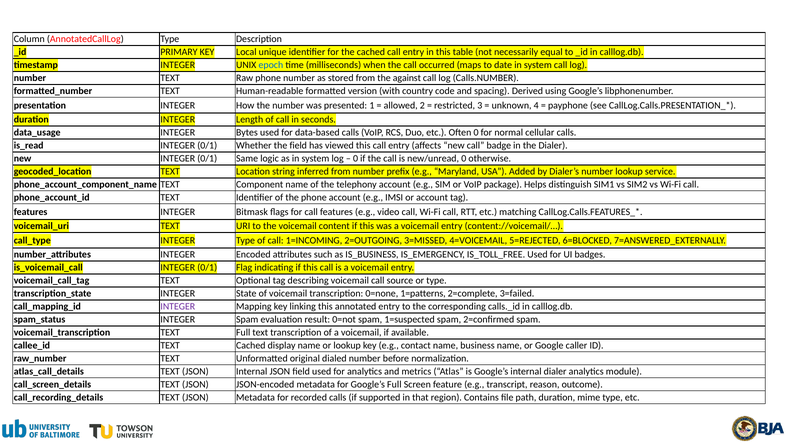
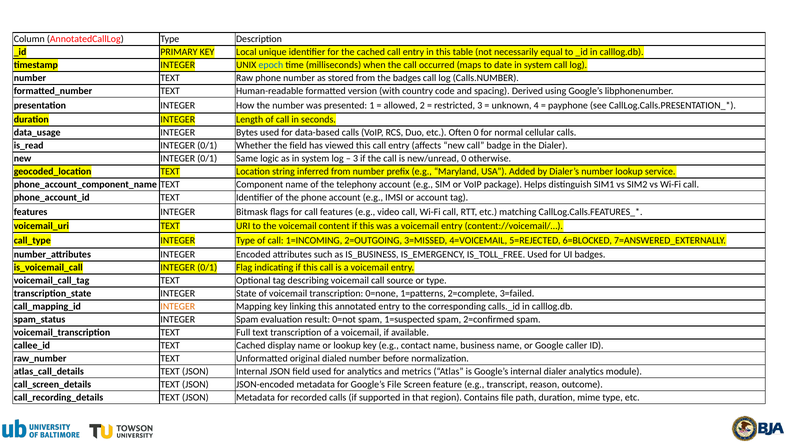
the against: against -> badges (407, 78)
0: 0 -> 3 (356, 159)
INTEGER colour: purple -> orange (178, 307)
Google’s Full: Full -> File (394, 385)
